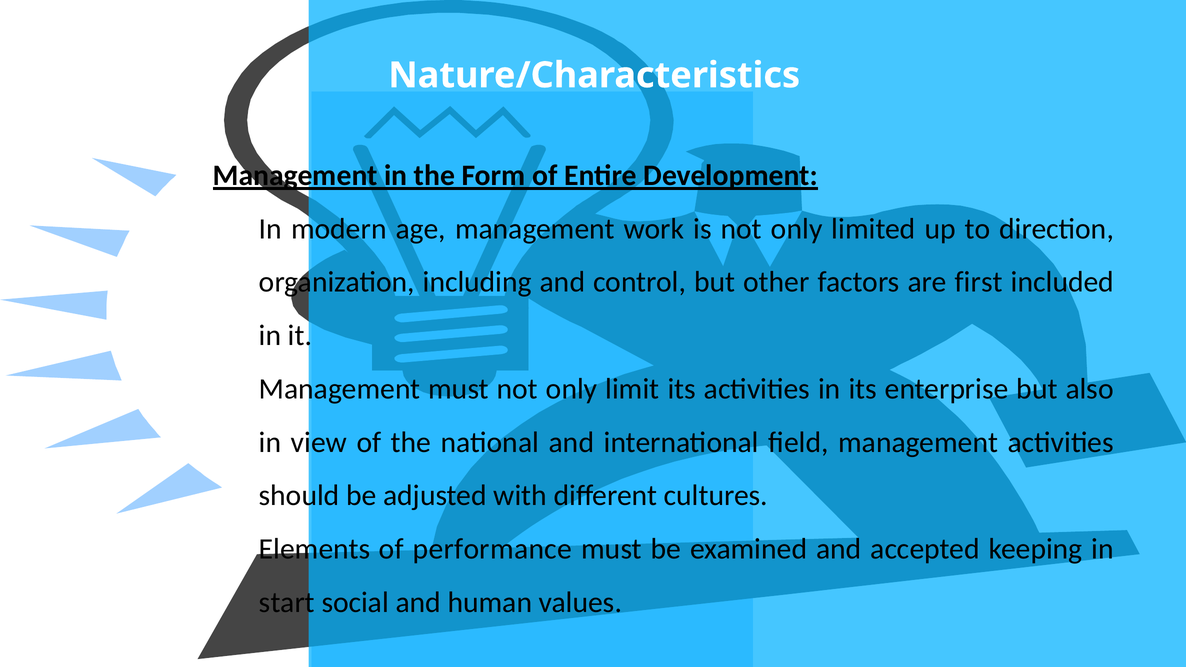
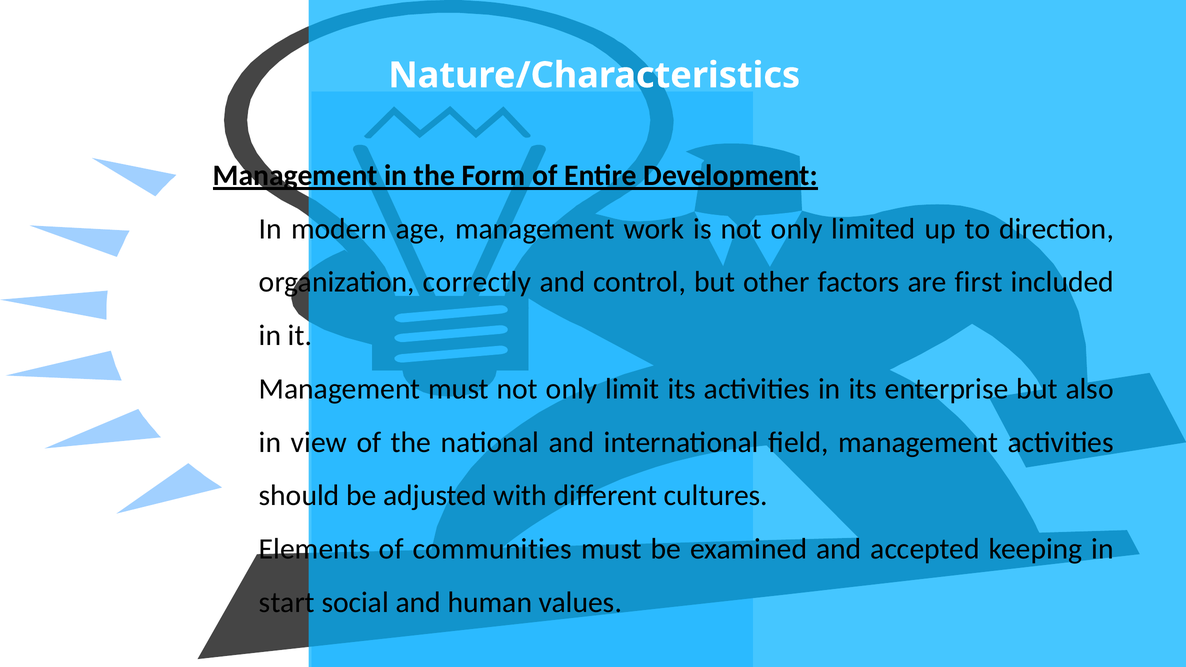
including: including -> correctly (477, 282)
performance: performance -> communities (492, 549)
